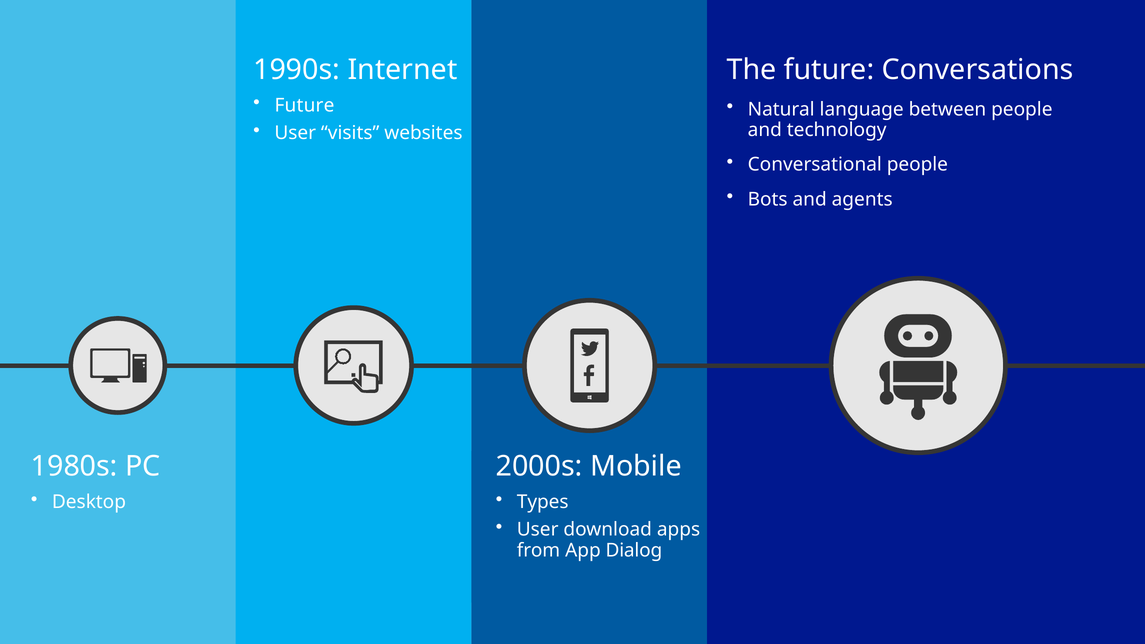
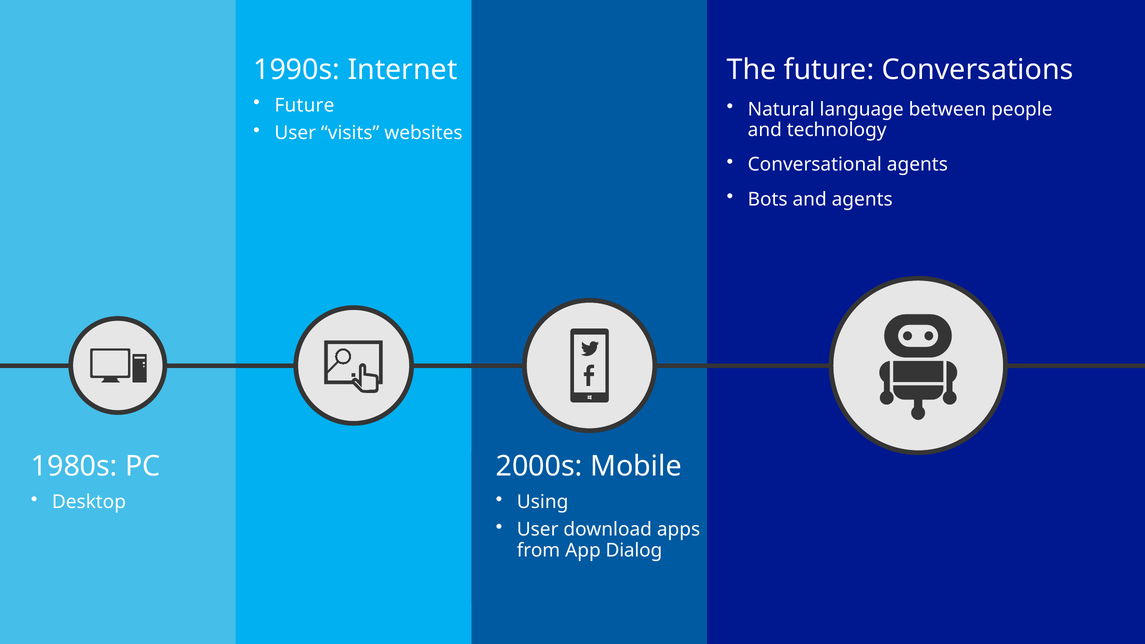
Conversational people: people -> agents (917, 165)
Types: Types -> Using (543, 502)
